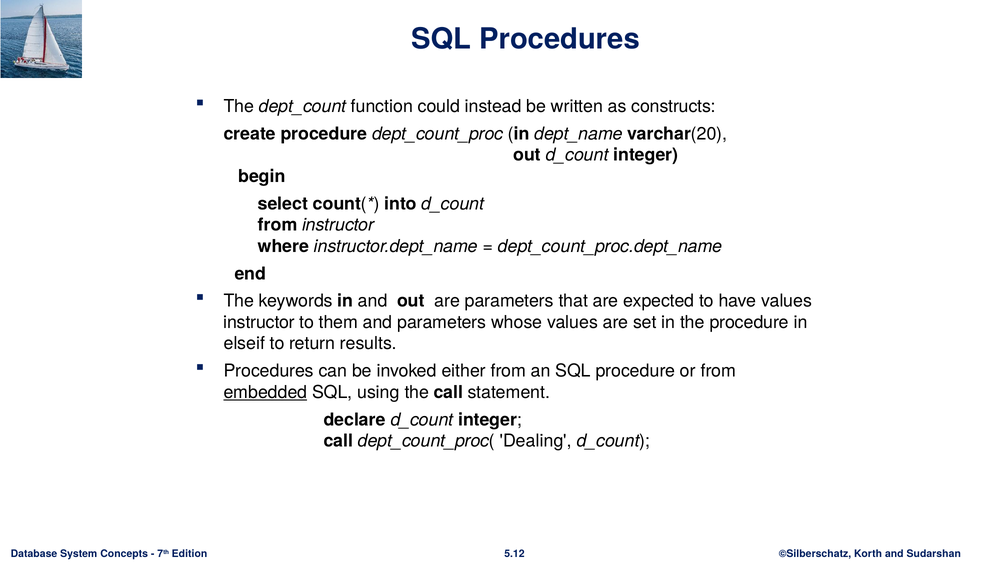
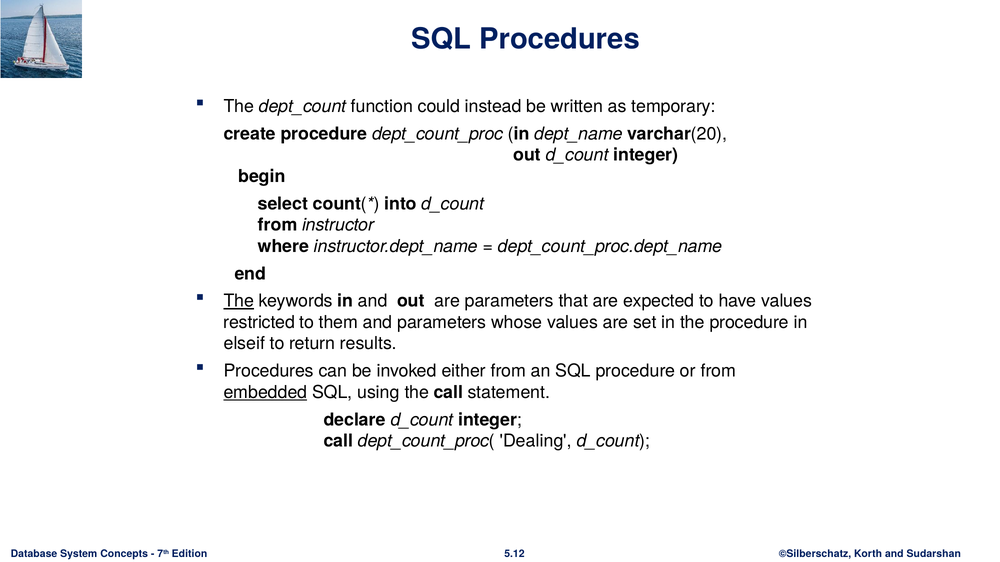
constructs: constructs -> temporary (674, 107)
The underline: none -> present (239, 301)
instructor: instructor -> restricted (259, 323)
